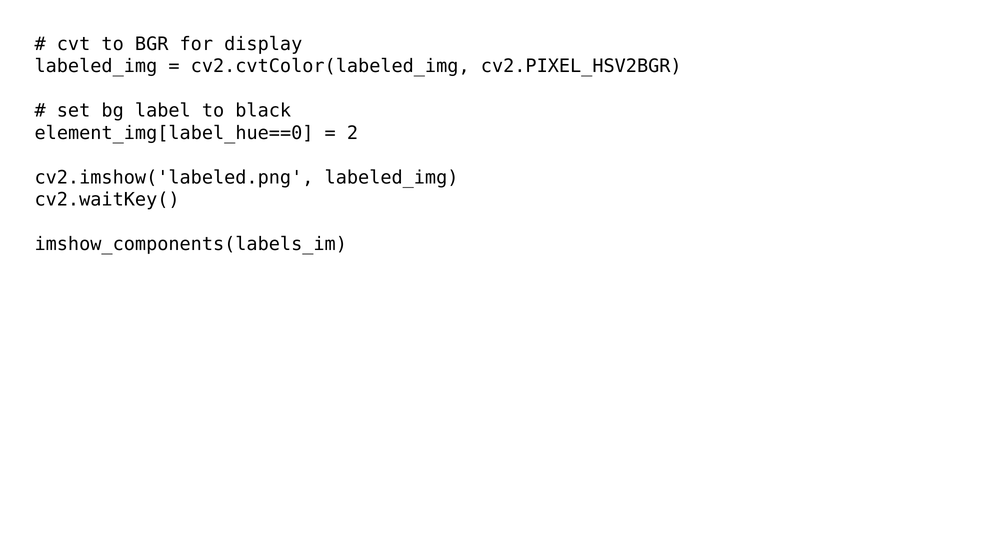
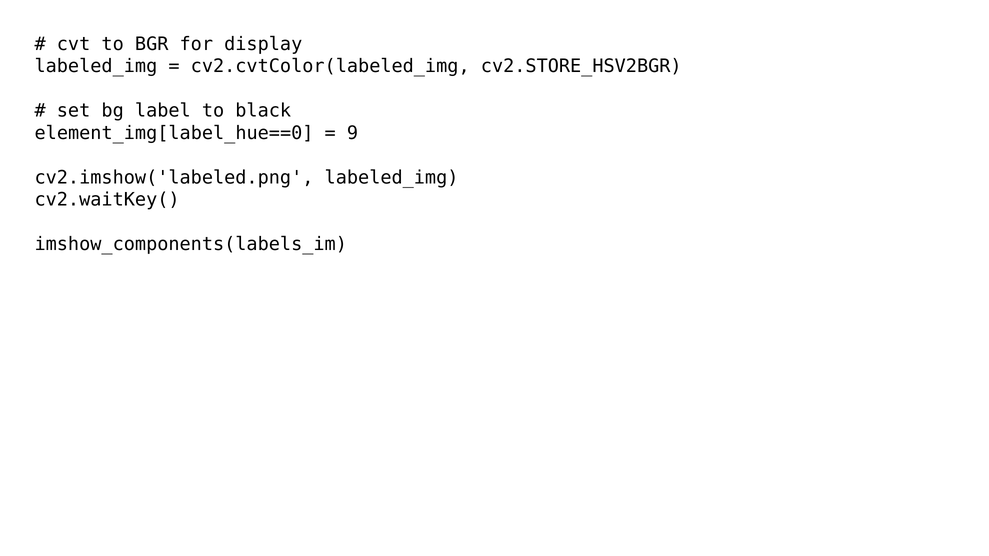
cv2.PIXEL_HSV2BGR: cv2.PIXEL_HSV2BGR -> cv2.STORE_HSV2BGR (581, 66)
2: 2 -> 9 (353, 133)
